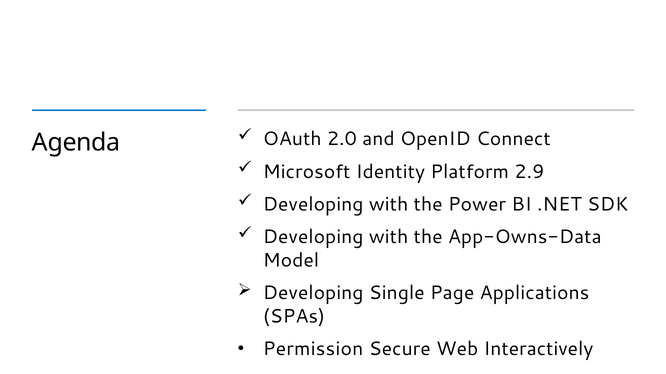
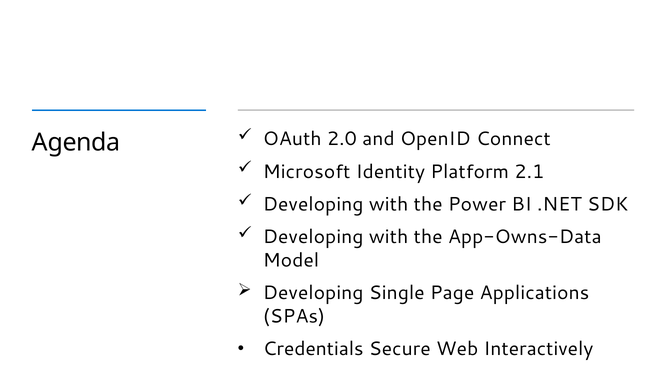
2.9: 2.9 -> 2.1 (529, 172)
Permission: Permission -> Credentials (313, 350)
